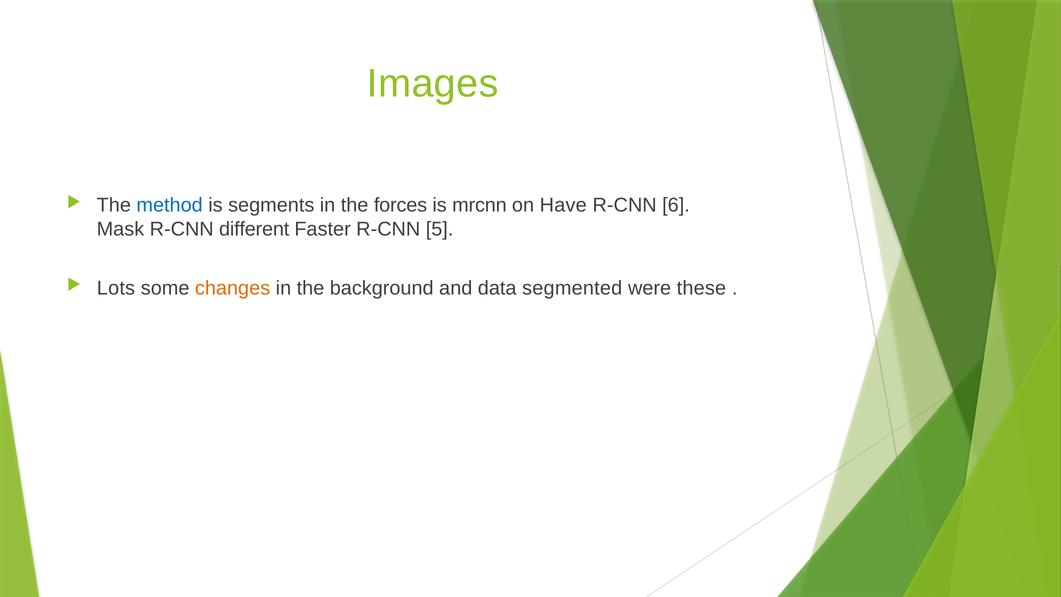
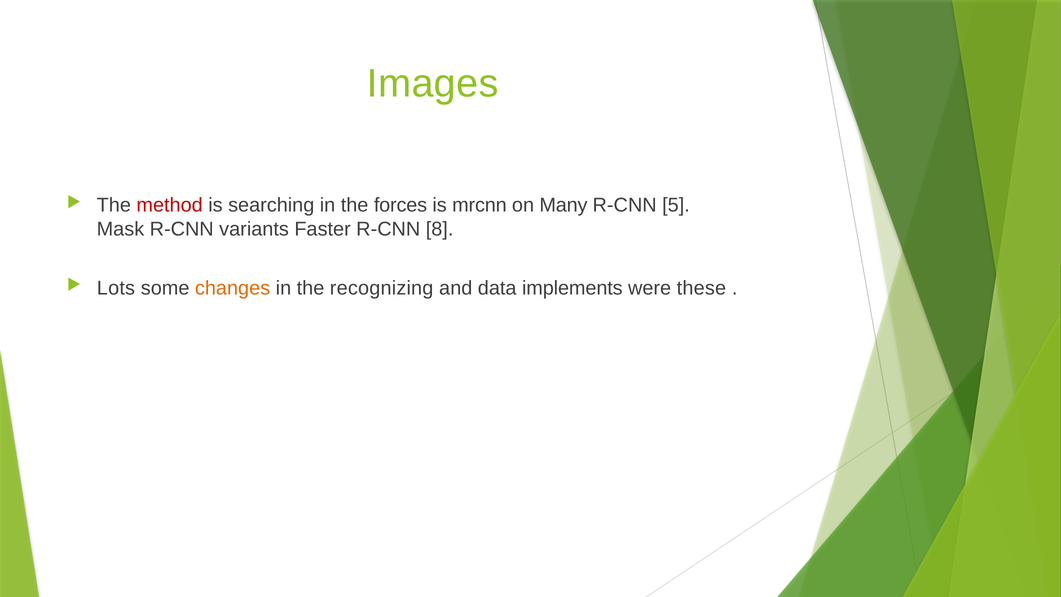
method colour: blue -> red (170, 205)
segments: segments -> searching (271, 205)
Have: Have -> Many (563, 205)
6: 6 -> 5 (676, 205)
different: different -> variants (254, 229)
5: 5 -> 8 (440, 229)
background: background -> recognizing (382, 288)
segmented: segmented -> implements (572, 288)
